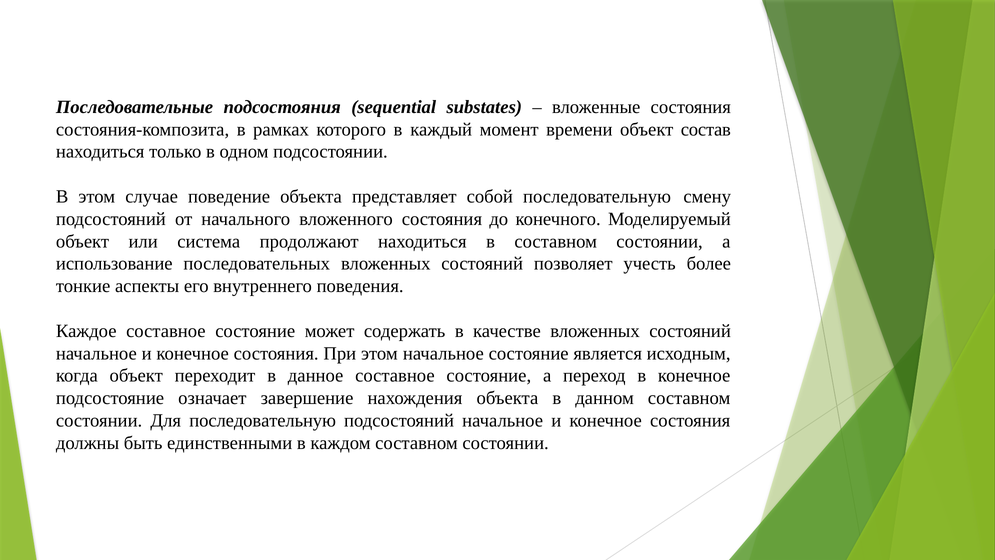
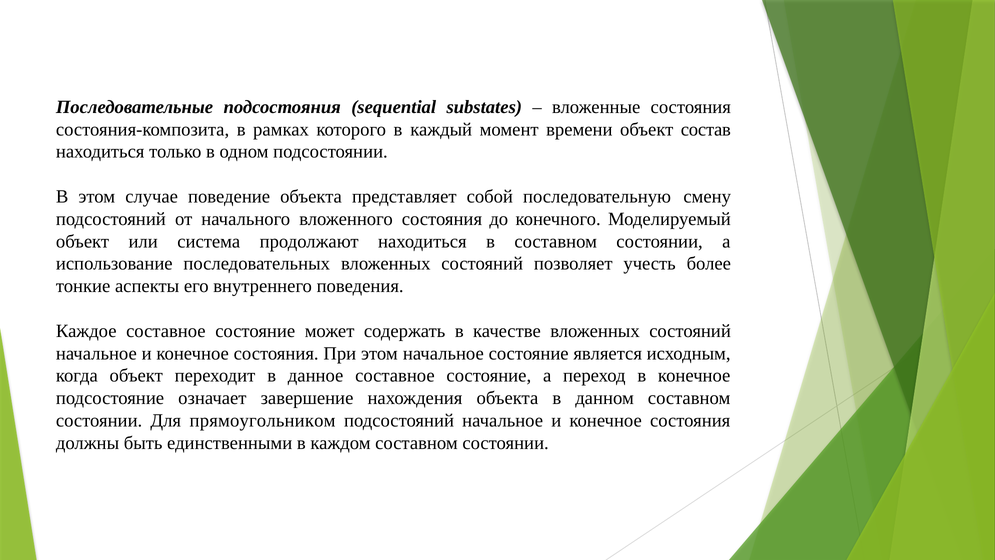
Для последовательную: последовательную -> прямоугольником (263, 420)
